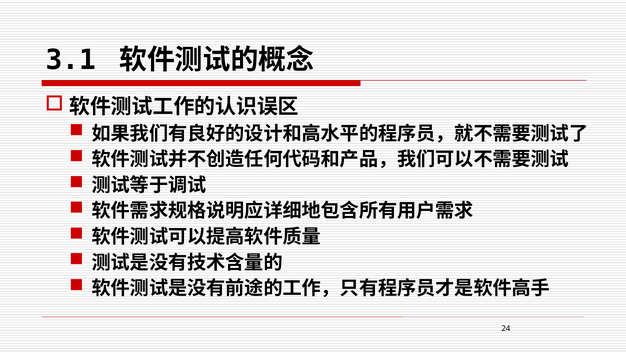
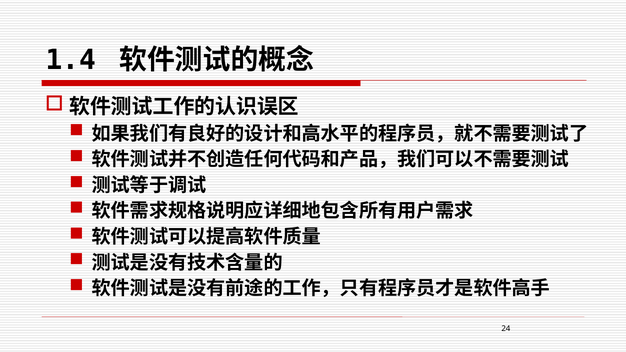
3.1: 3.1 -> 1.4 (71, 60)
